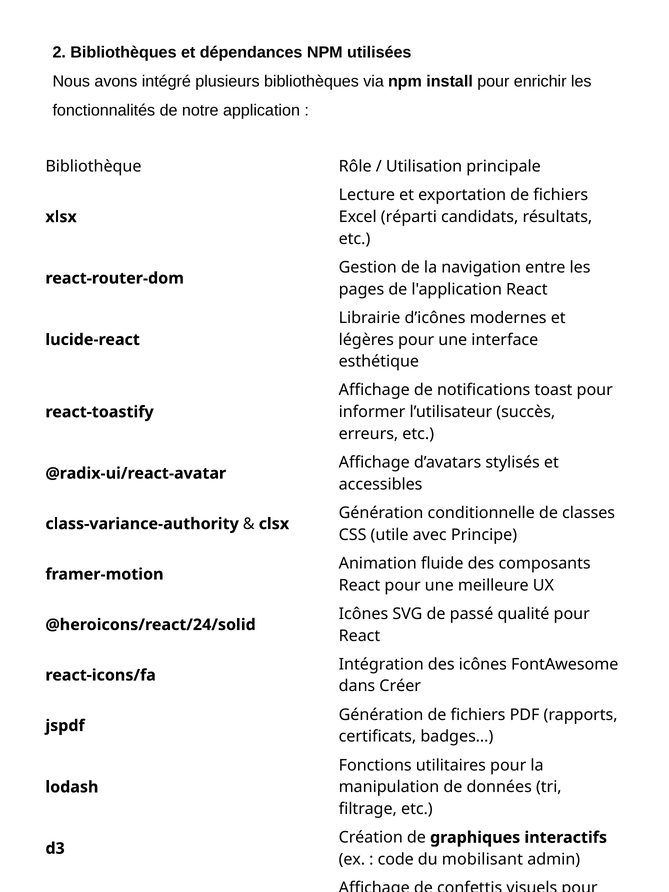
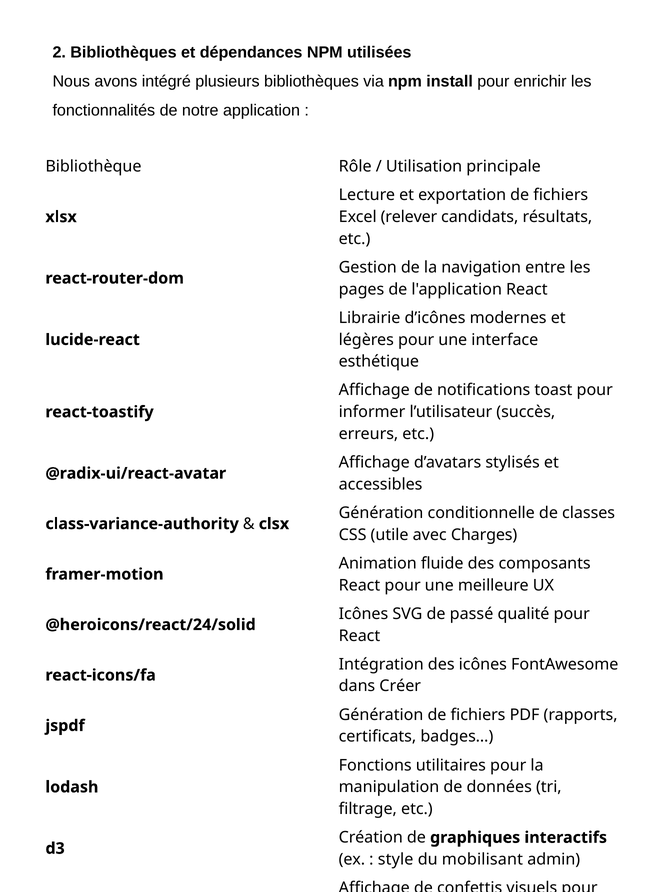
réparti: réparti -> relever (409, 217)
Principe: Principe -> Charges (484, 535)
code: code -> style (396, 859)
